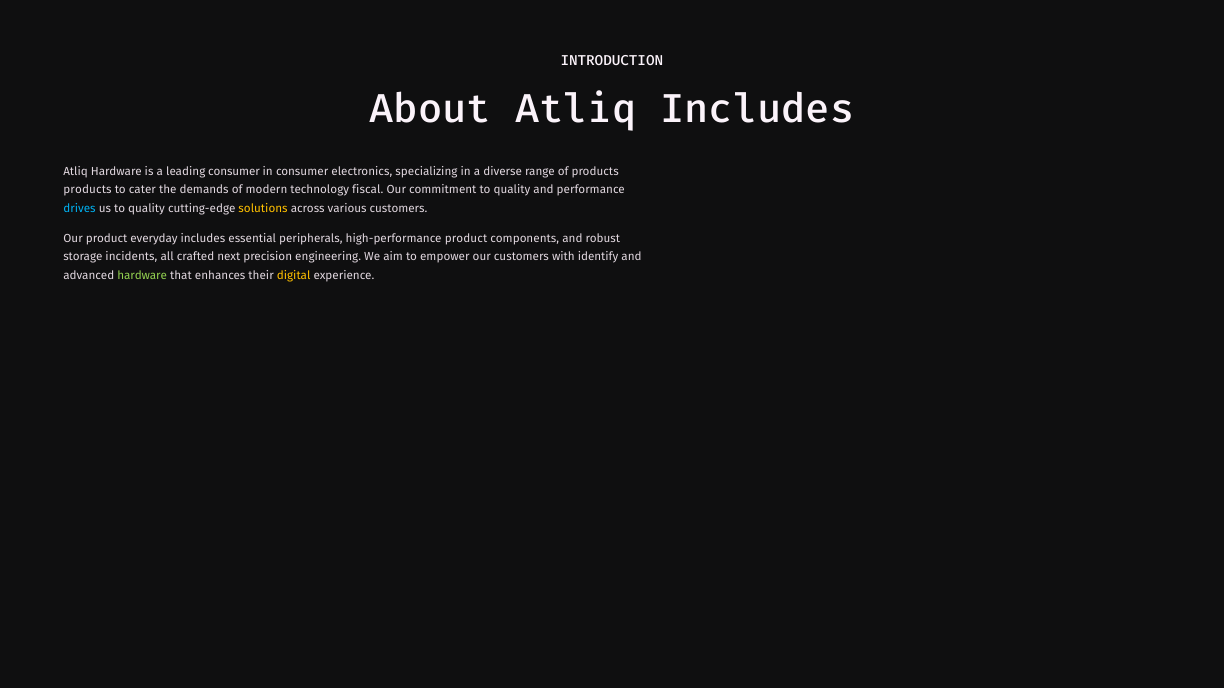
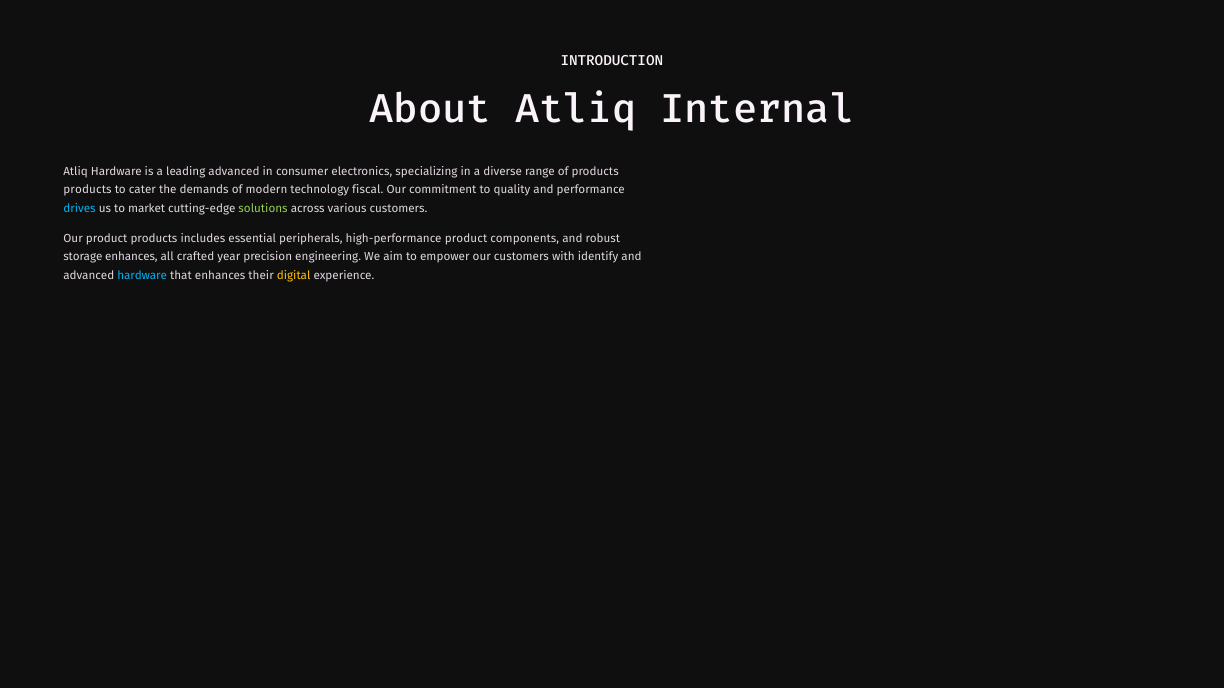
Atliq Includes: Includes -> Internal (757, 109)
leading consumer: consumer -> advanced (234, 171)
us to quality: quality -> market (147, 209)
solutions colour: yellow -> light green (263, 209)
product everyday: everyday -> products (154, 238)
storage incidents: incidents -> enhances (132, 257)
next: next -> year (229, 257)
hardware colour: light green -> light blue (142, 276)
